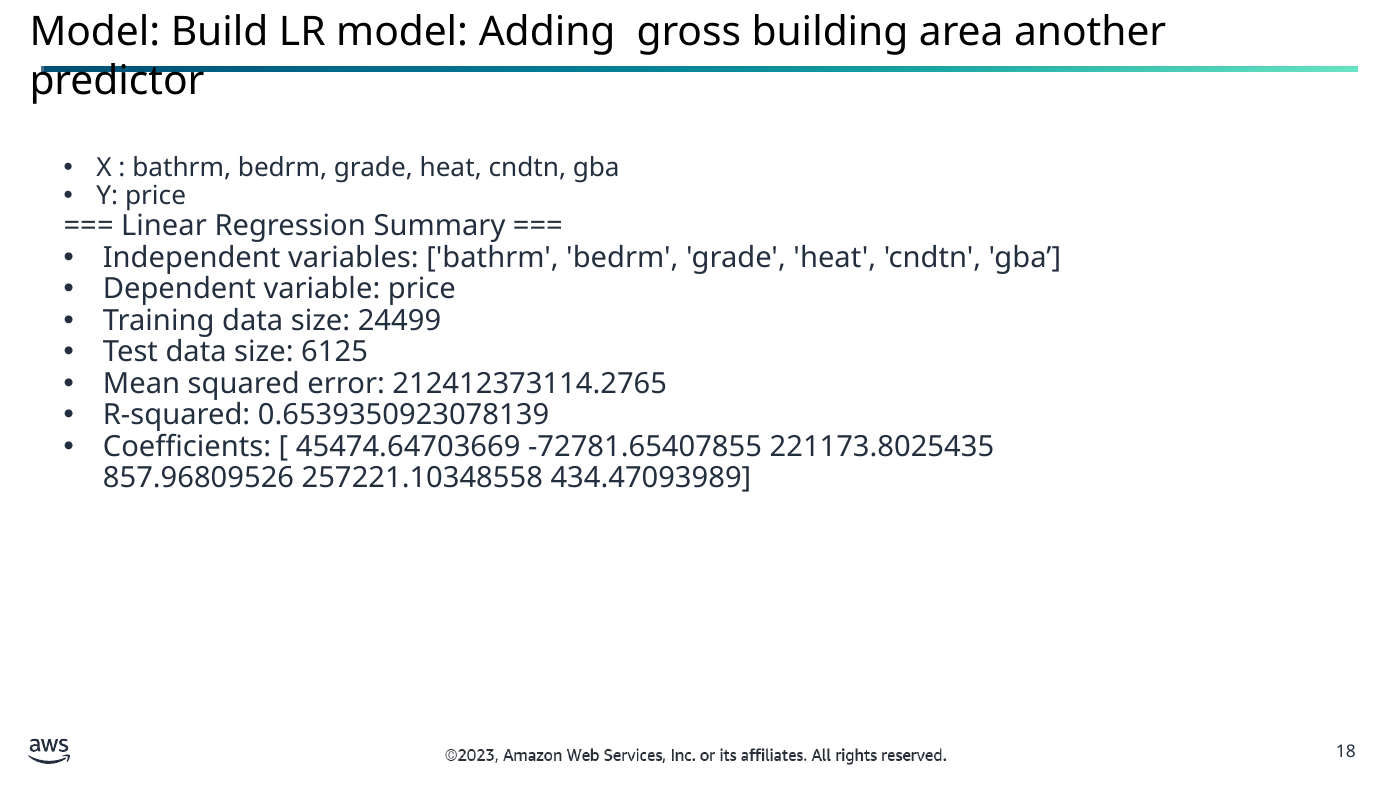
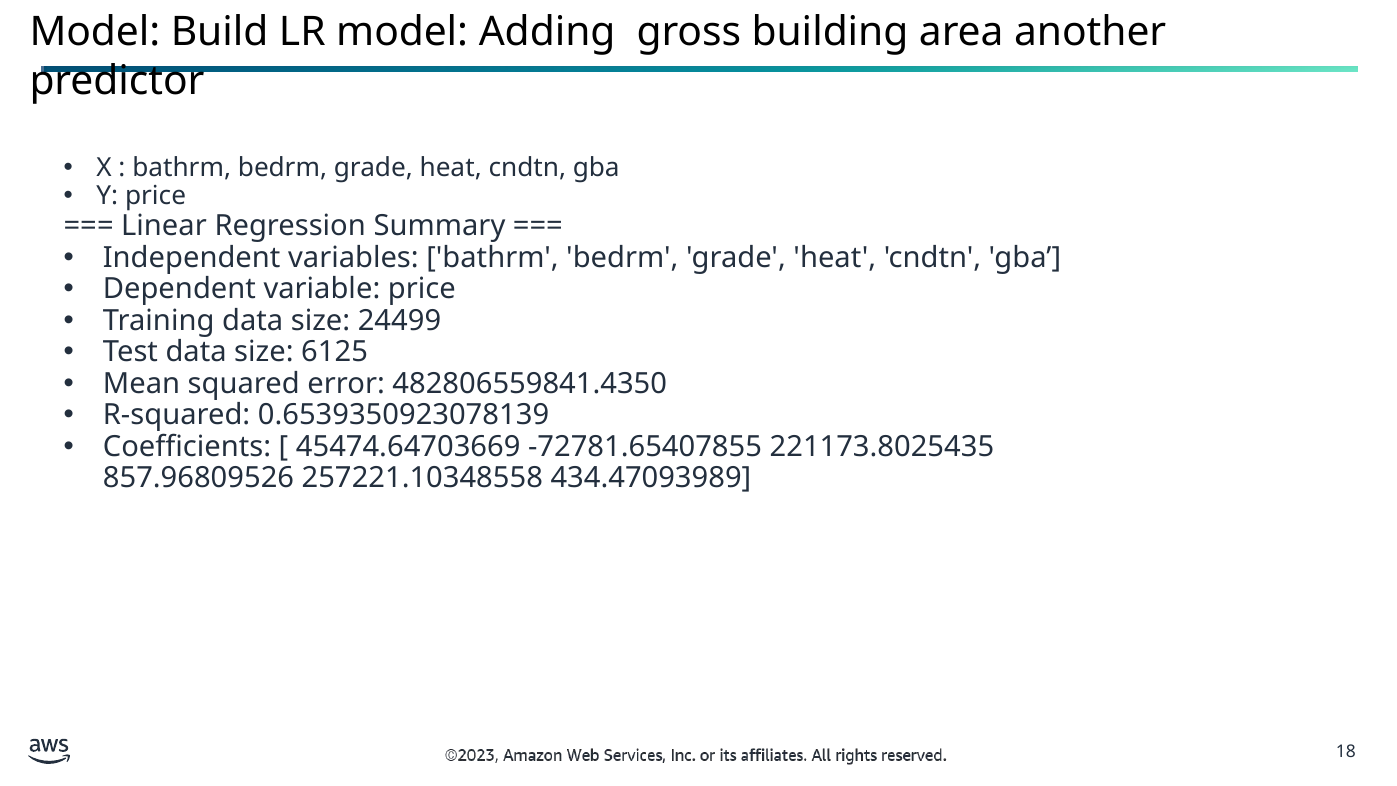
212412373114.2765: 212412373114.2765 -> 482806559841.4350 (530, 384)
